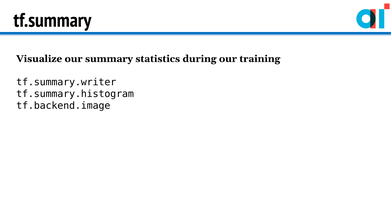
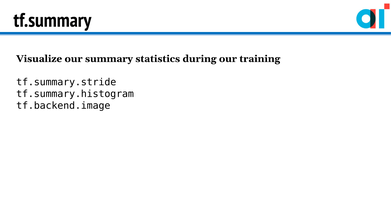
tf.summary.writer: tf.summary.writer -> tf.summary.stride (66, 82)
